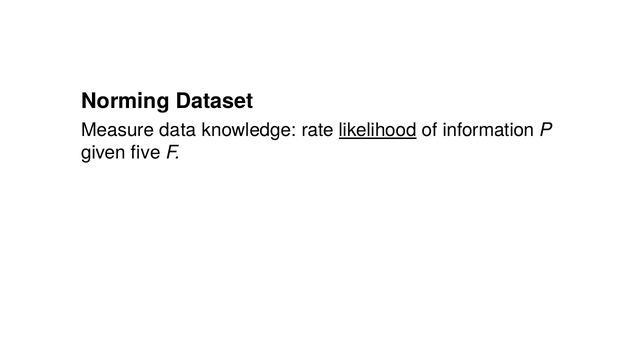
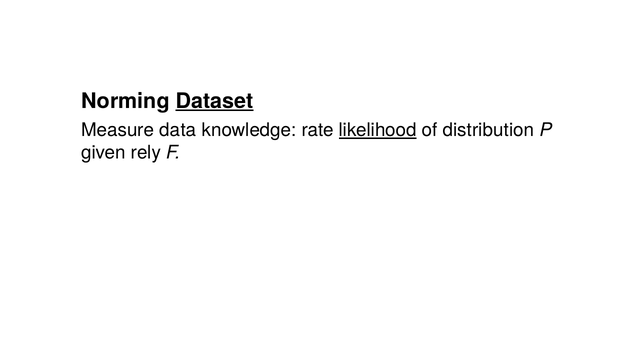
Dataset underline: none -> present (214, 101)
information: information -> distribution (488, 130)
five: five -> rely (146, 153)
